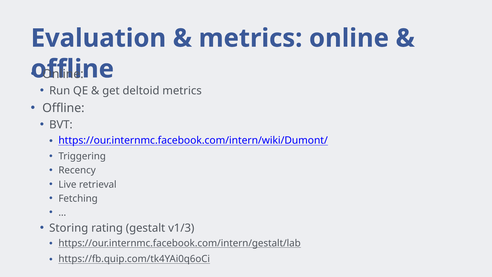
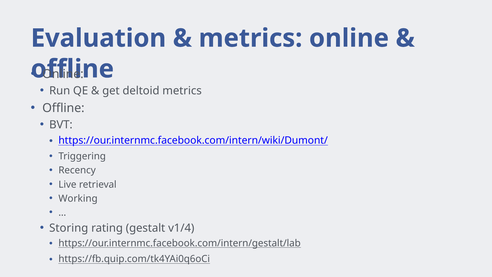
Fetching: Fetching -> Working (78, 198)
v1/3: v1/3 -> v1/4 (181, 228)
